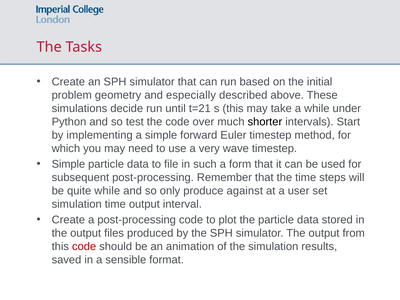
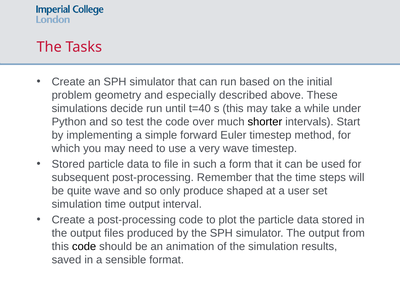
t=21: t=21 -> t=40 (200, 109)
Simple: Simple -> Stored (68, 164)
quite while: while -> wave (107, 191)
against: against -> shaped (245, 191)
code colour: red -> black (84, 246)
